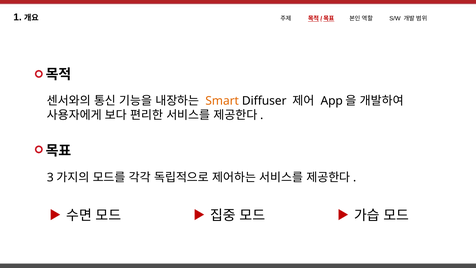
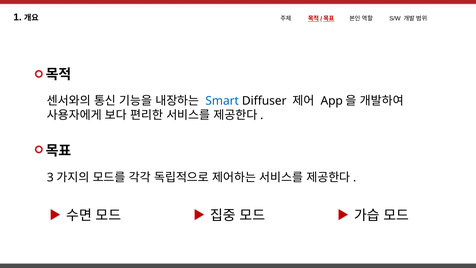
Smart colour: orange -> blue (222, 101)
